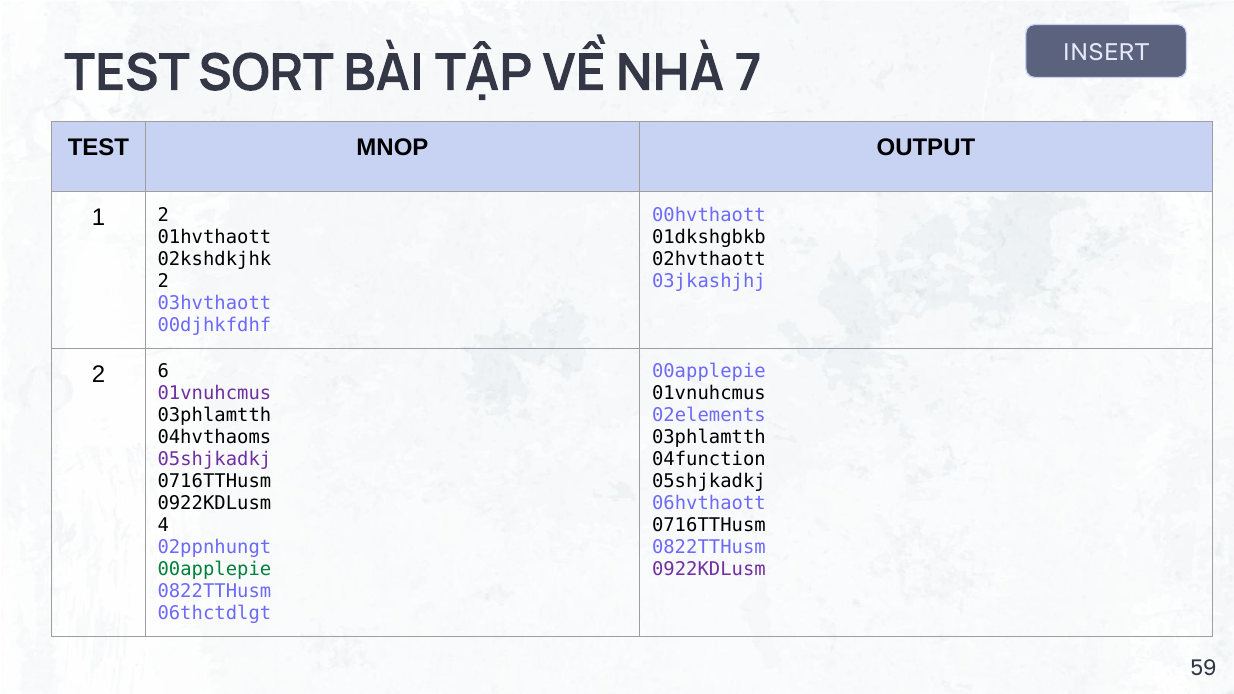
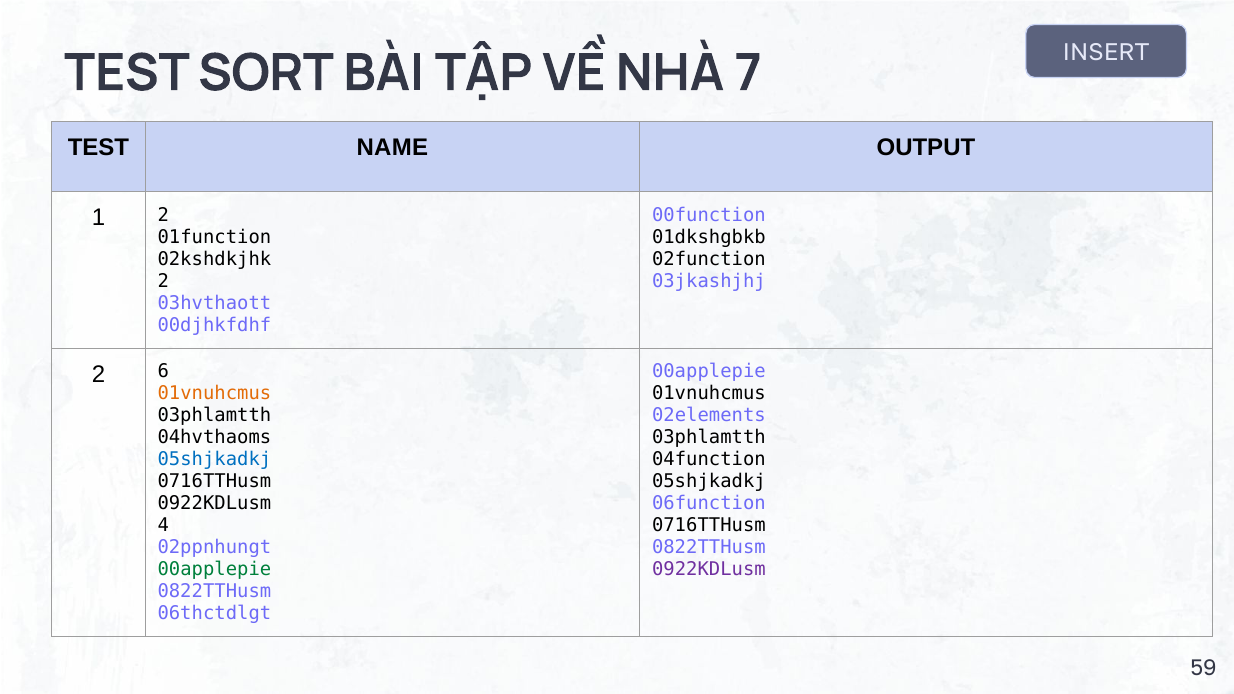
MNOP: MNOP -> NAME (392, 148)
00hvthaott: 00hvthaott -> 00function (709, 215)
01hvthaott: 01hvthaott -> 01function (214, 237)
02hvthaott: 02hvthaott -> 02function (709, 259)
01vnuhcmus colour: purple -> orange (214, 394)
05shjkadkj colour: purple -> blue (214, 460)
06hvthaott: 06hvthaott -> 06function (709, 504)
